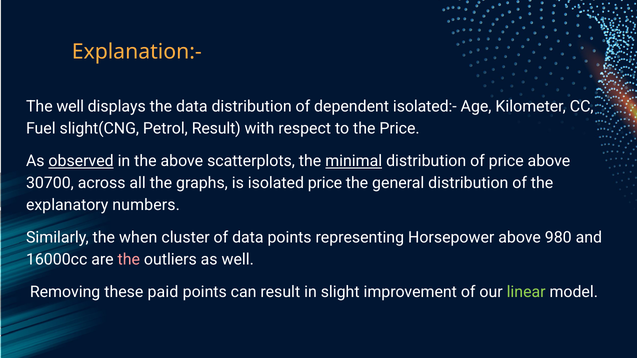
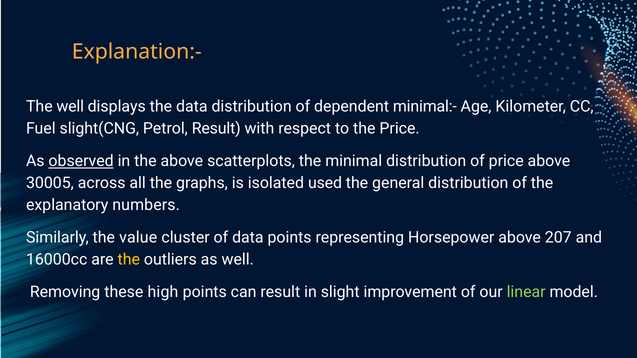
isolated:-: isolated:- -> minimal:- (425, 107)
minimal underline: present -> none (354, 161)
30700: 30700 -> 30005 (50, 183)
isolated price: price -> used (325, 183)
when: when -> value (138, 238)
980: 980 -> 207 (558, 238)
the colour: pink -> yellow (129, 260)
paid: paid -> high (163, 292)
